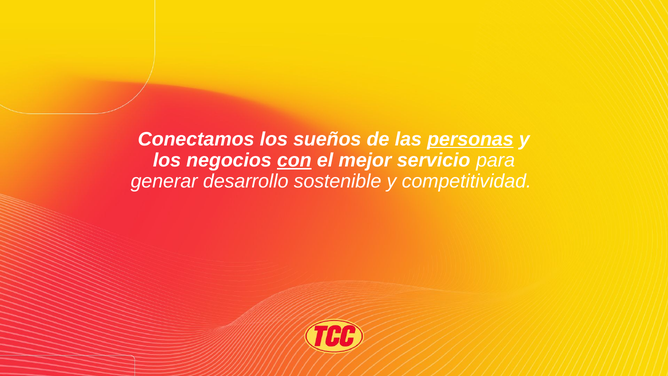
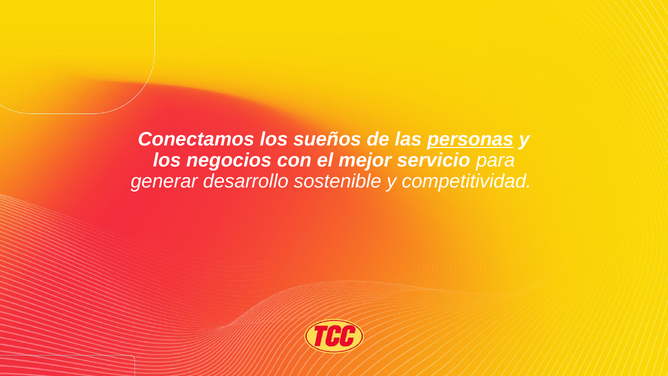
con underline: present -> none (294, 160)
